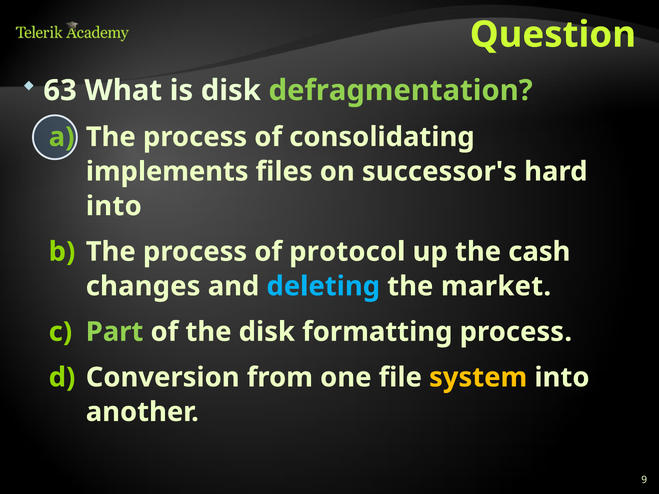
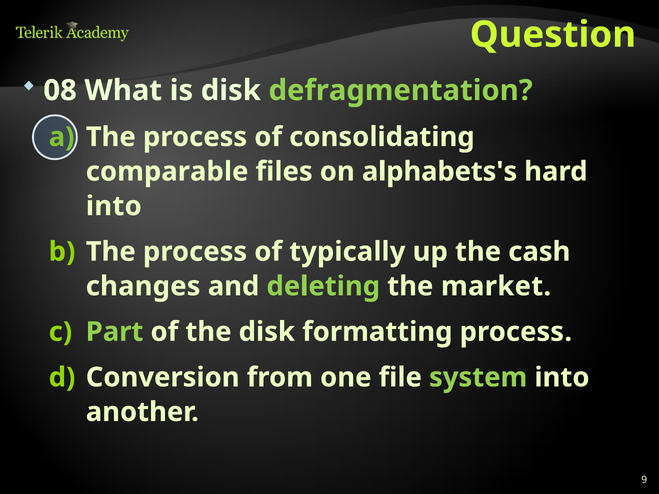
63: 63 -> 08 (60, 91)
implements: implements -> comparable (167, 172)
successor's: successor's -> alphabets's (440, 172)
protocol: protocol -> typically (347, 252)
deleting colour: light blue -> light green (323, 286)
system colour: yellow -> light green (478, 378)
